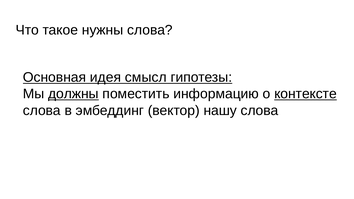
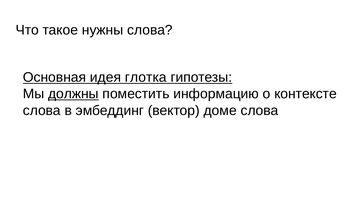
смысл: смысл -> глотка (146, 77)
контексте underline: present -> none (306, 94)
нашу: нашу -> доме (220, 111)
